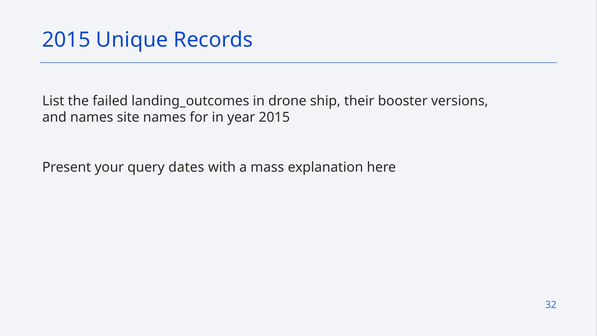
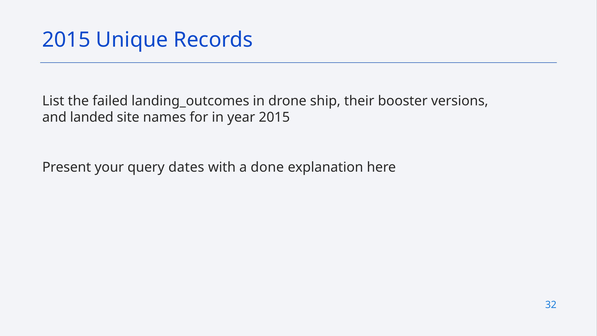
and names: names -> landed (92, 117)
mass: mass -> done (267, 167)
